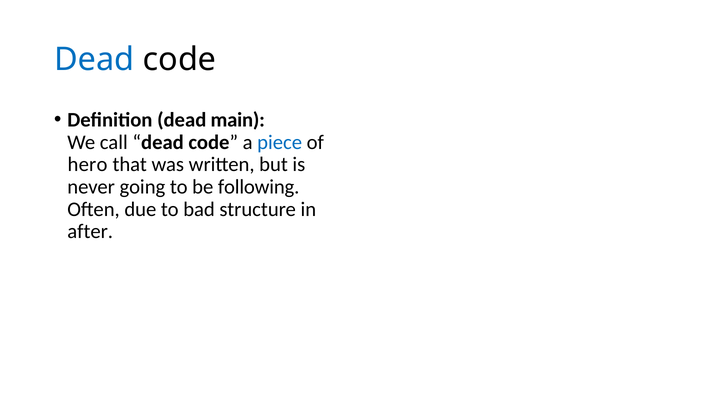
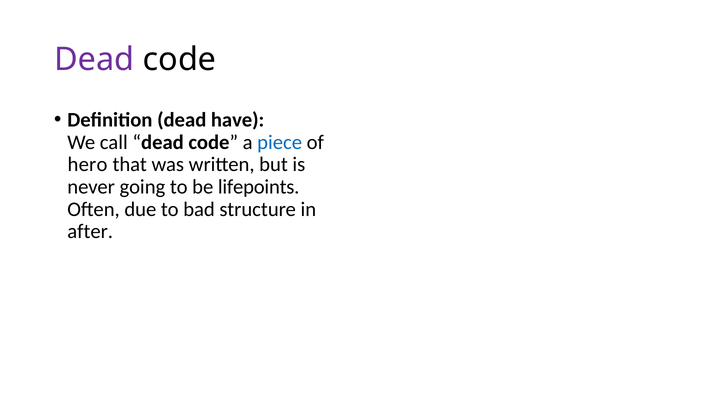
Dead colour: blue -> purple (94, 60)
main: main -> have (238, 120)
following: following -> lifepoints (259, 187)
